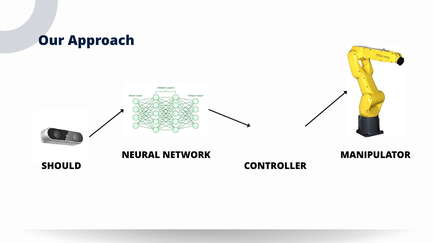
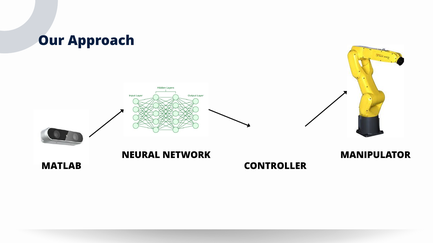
SHOULD: SHOULD -> MATLAB (61, 167)
